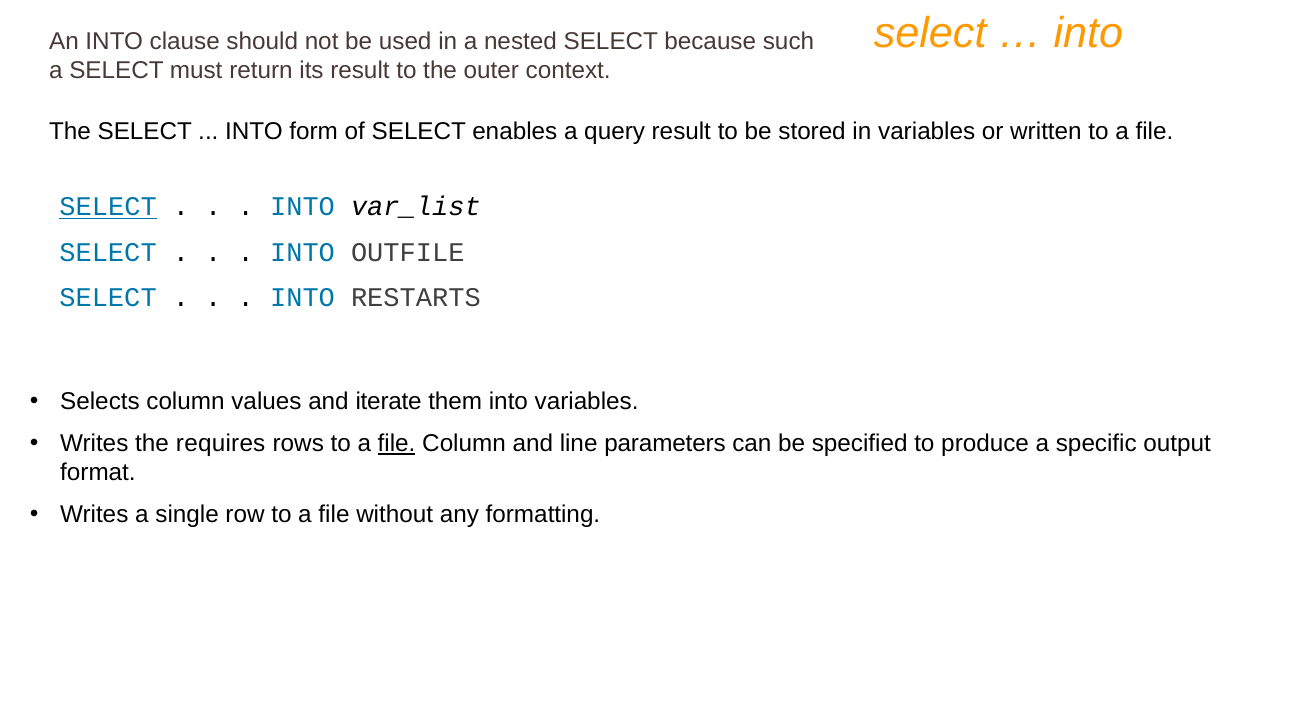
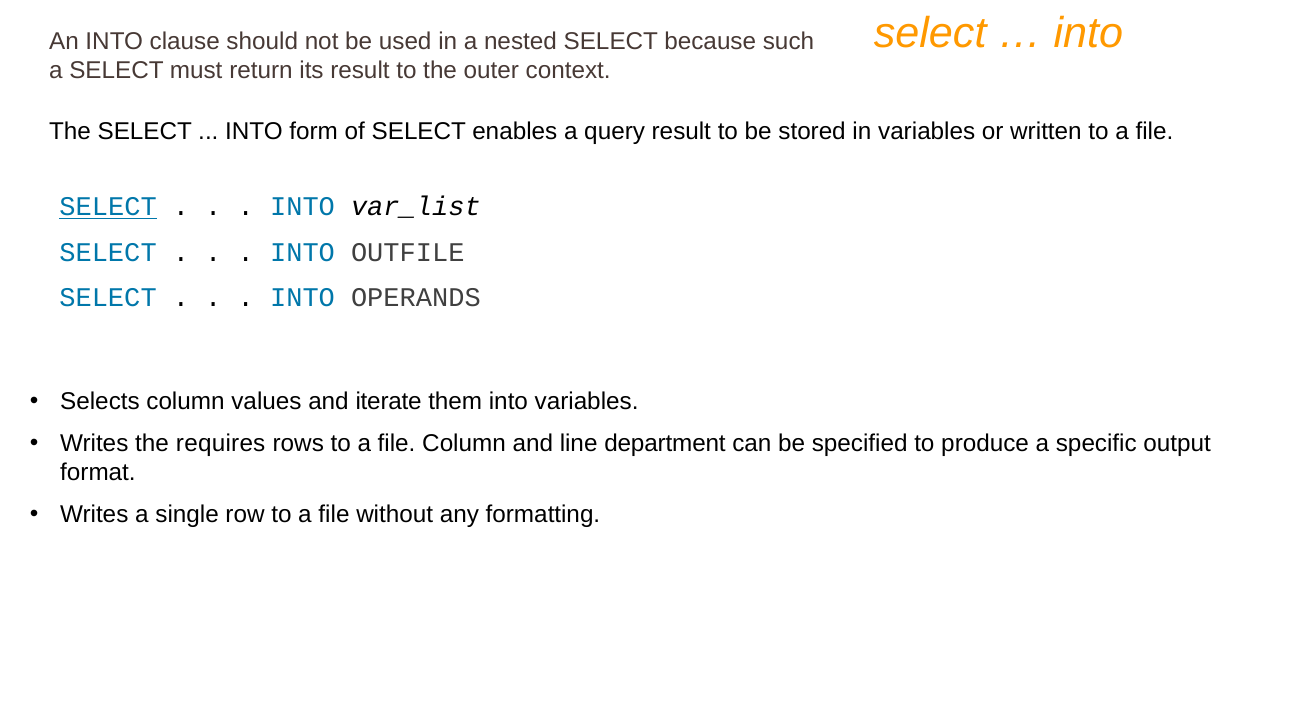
RESTARTS: RESTARTS -> OPERANDS (416, 298)
file underline: present -> none (397, 444)
parameters: parameters -> department (665, 444)
